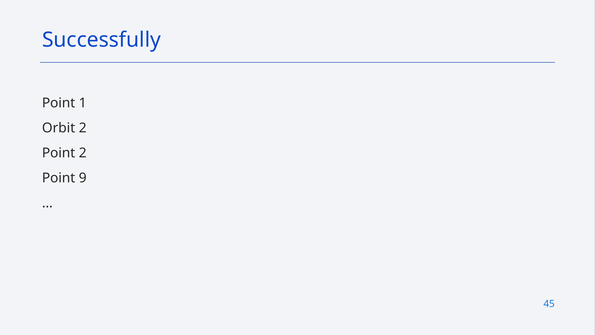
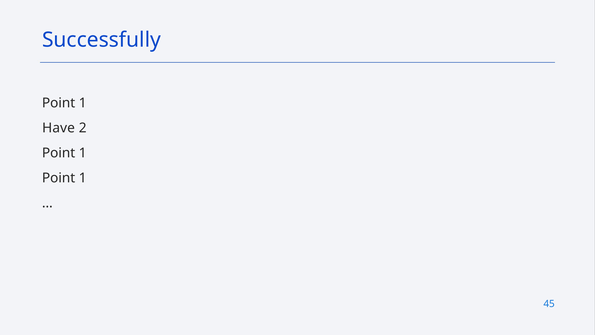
Orbit: Orbit -> Have (59, 128)
2: 2 -> 1 (83, 153)
9: 9 -> 1 (83, 178)
